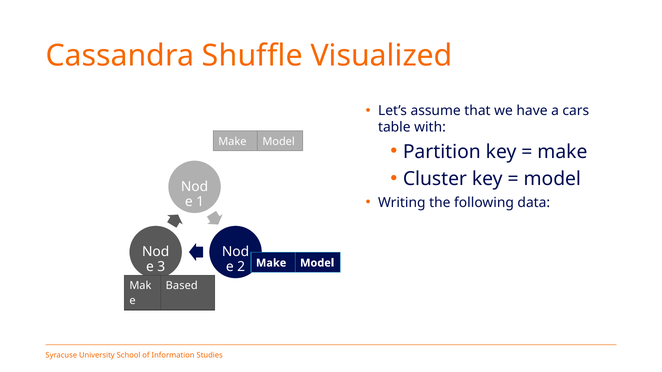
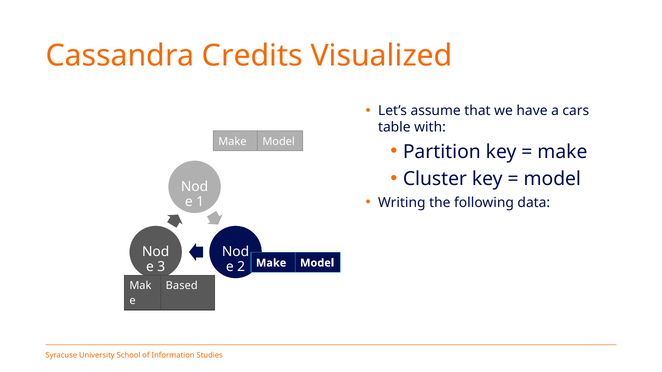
Shuffle: Shuffle -> Credits (252, 56)
